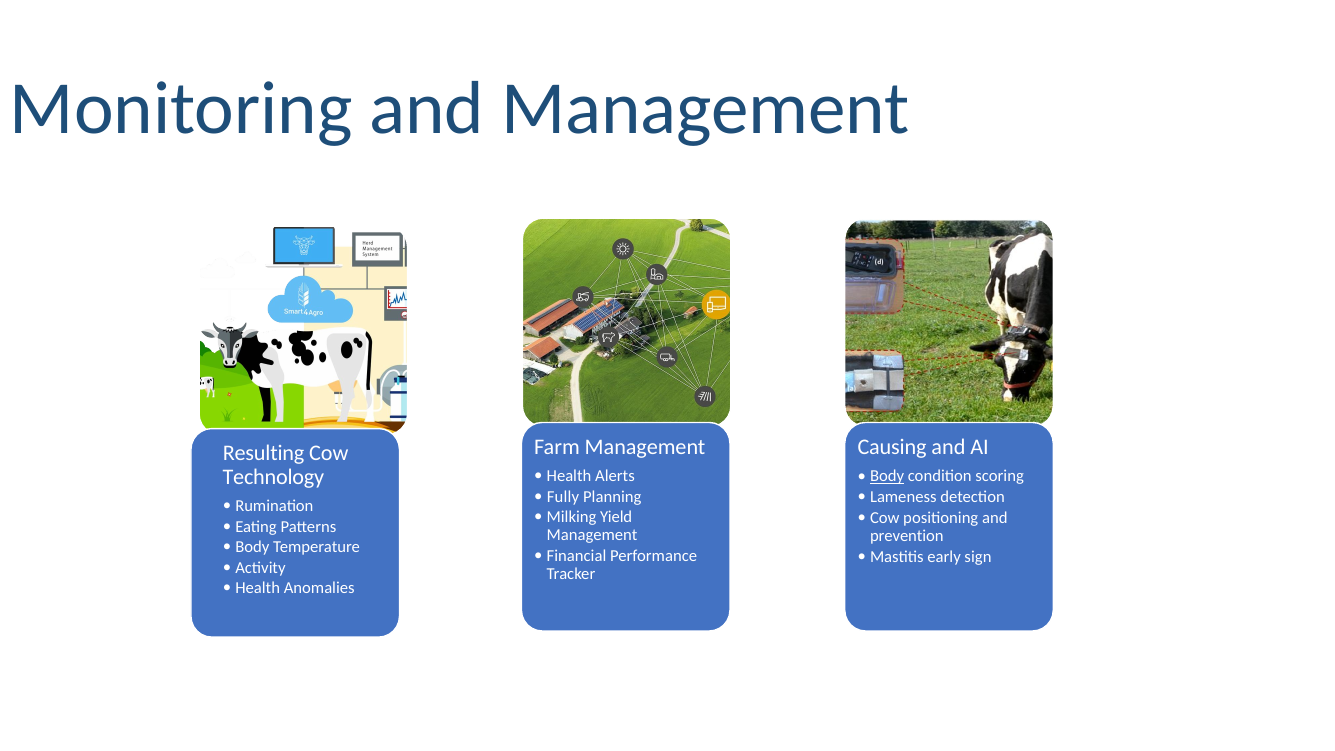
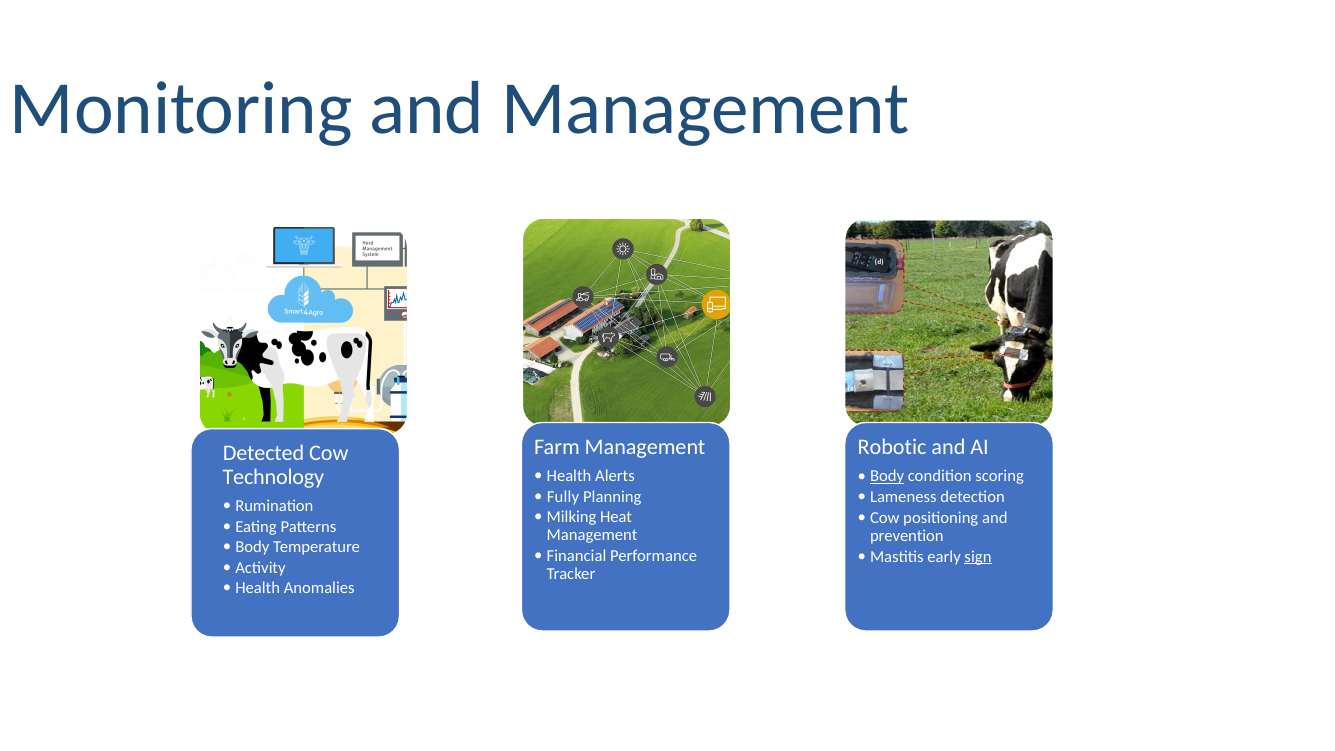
Causing: Causing -> Robotic (892, 447)
Resulting: Resulting -> Detected (264, 453)
Yield: Yield -> Heat (616, 517)
sign underline: none -> present (978, 557)
